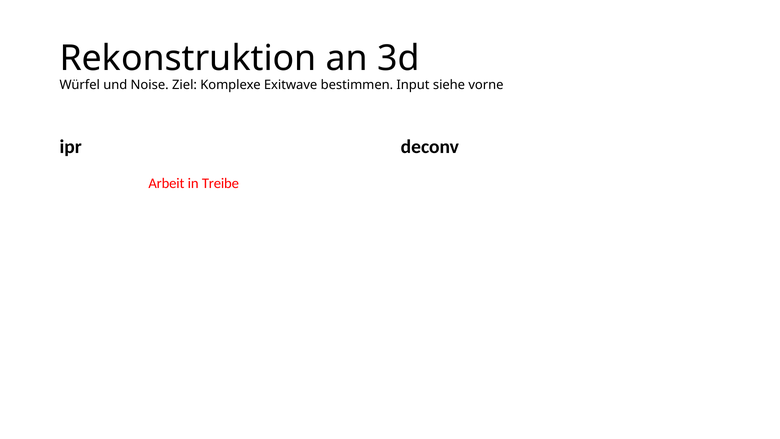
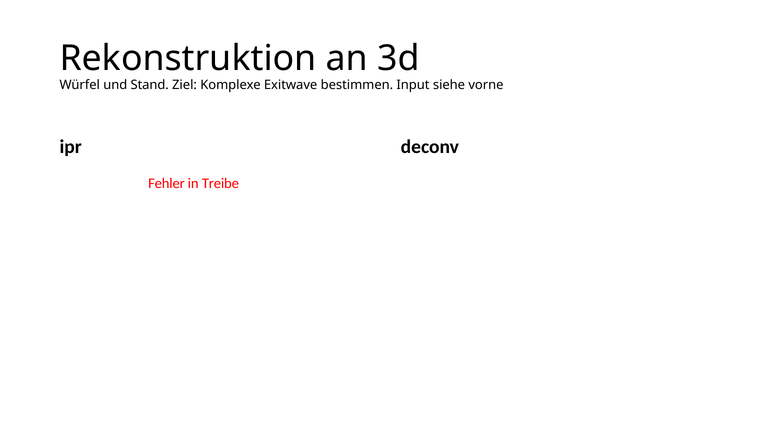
Noise: Noise -> Stand (150, 85)
Arbeit: Arbeit -> Fehler (166, 183)
